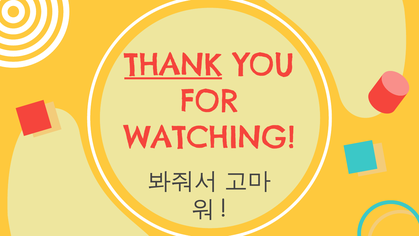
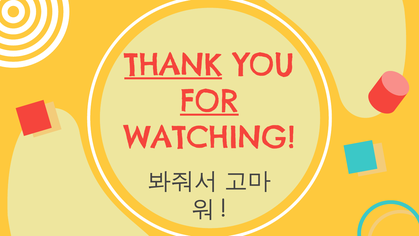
FOR underline: none -> present (209, 102)
